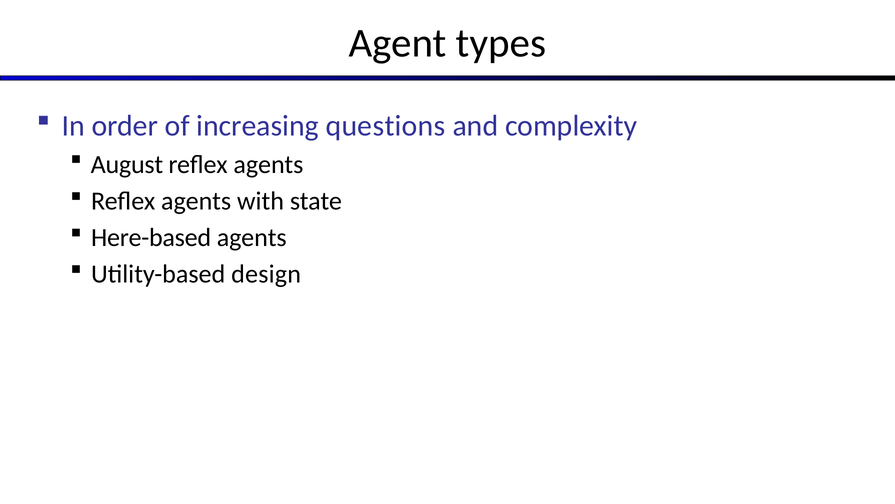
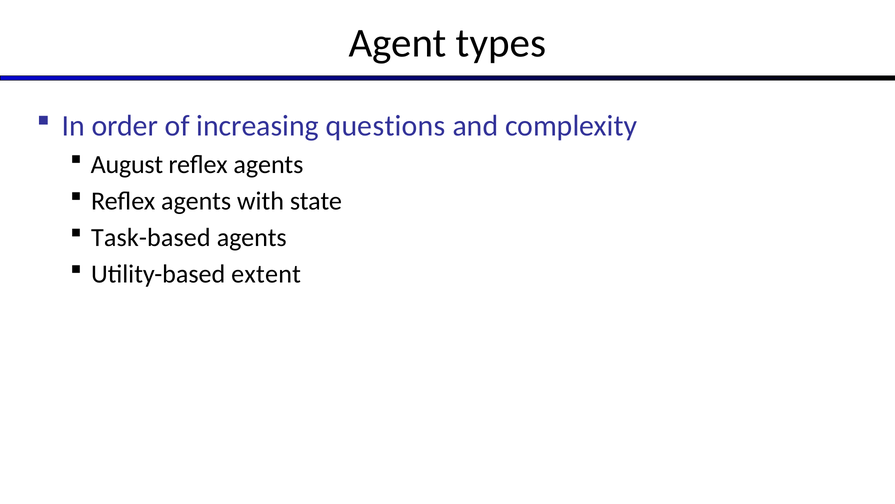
Here-based: Here-based -> Task-based (151, 237)
design: design -> extent (266, 274)
